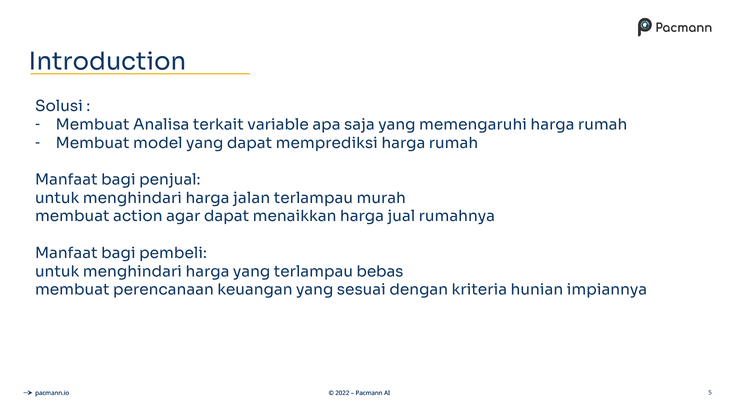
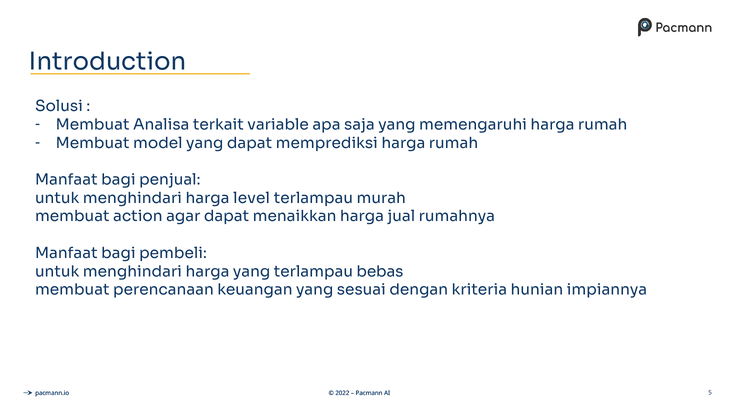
jalan: jalan -> level (252, 198)
